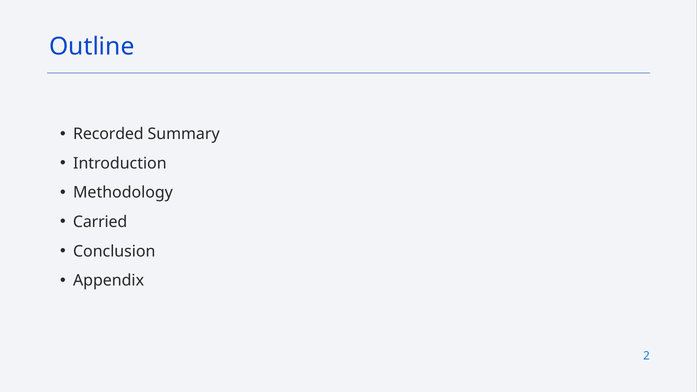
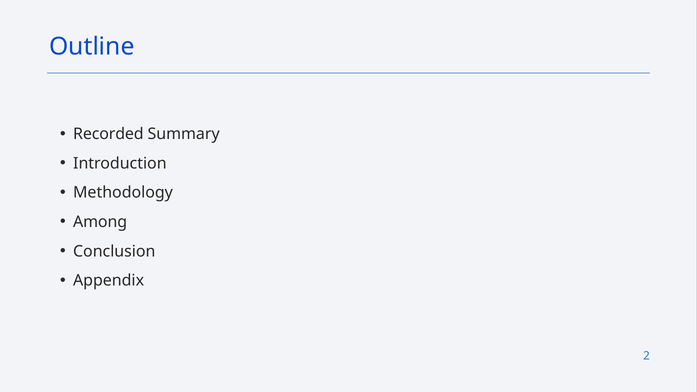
Carried: Carried -> Among (100, 222)
